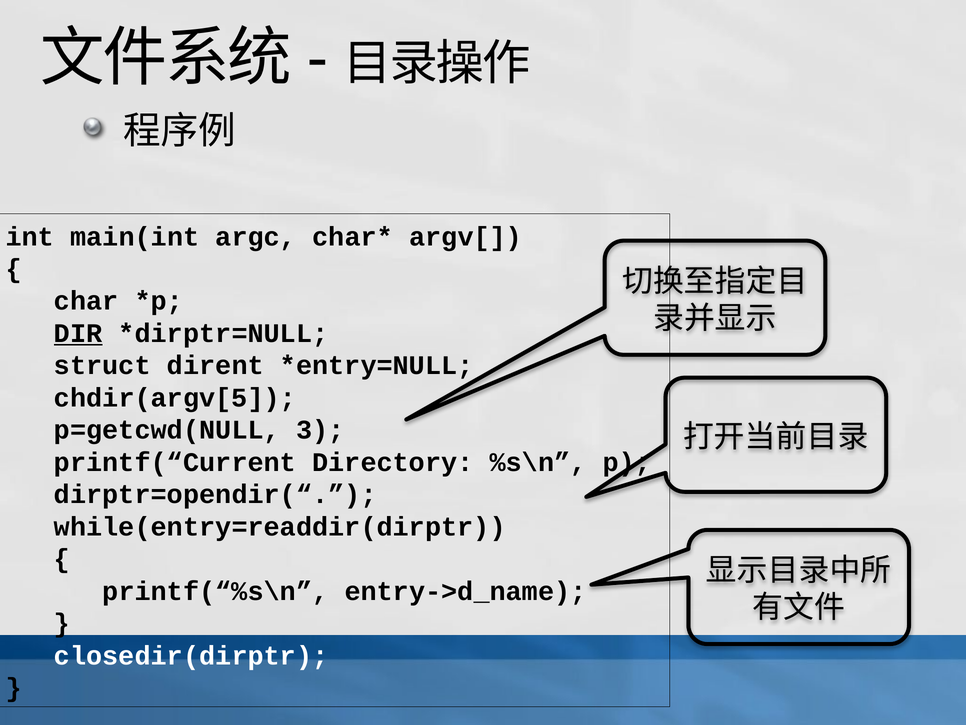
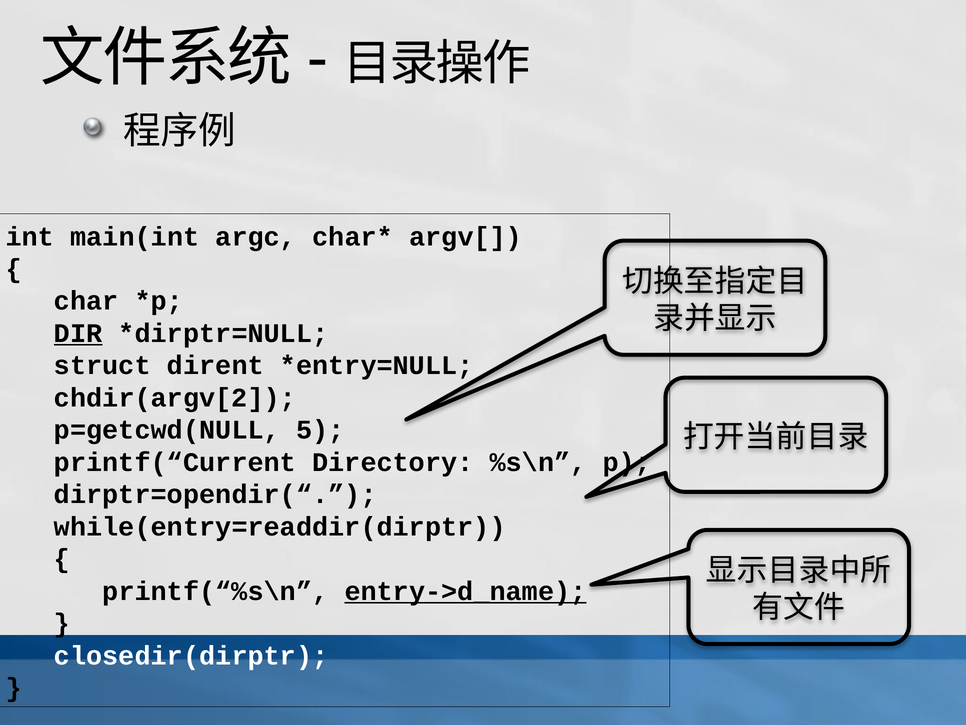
chdir(argv[5: chdir(argv[5 -> chdir(argv[2 (175, 398)
3: 3 -> 5 (320, 430)
entry->d_name underline: none -> present (466, 591)
